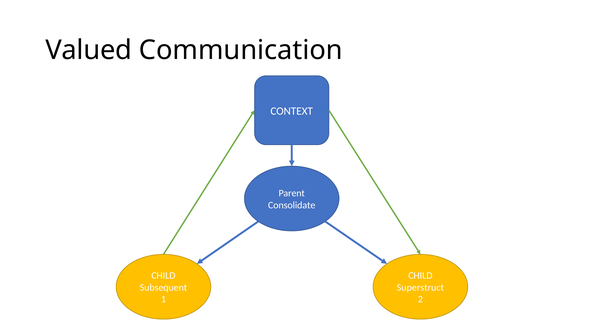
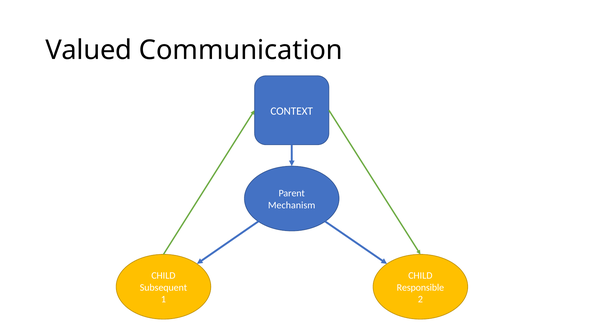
Consolidate: Consolidate -> Mechanism (292, 205)
Superstruct: Superstruct -> Responsible (420, 287)
